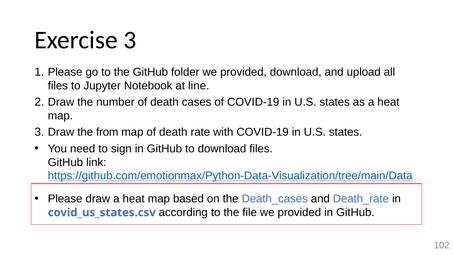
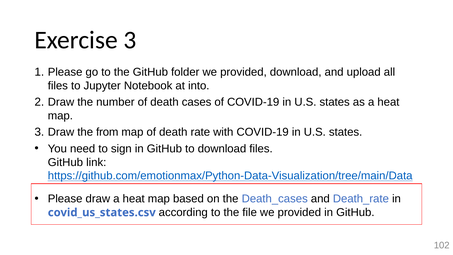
line: line -> into (199, 86)
